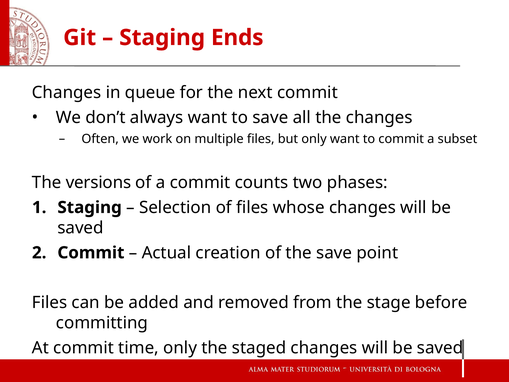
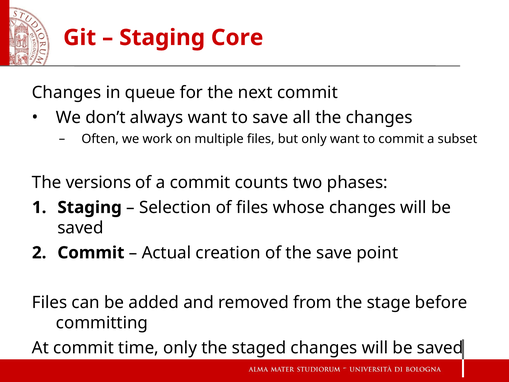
Ends: Ends -> Core (237, 38)
